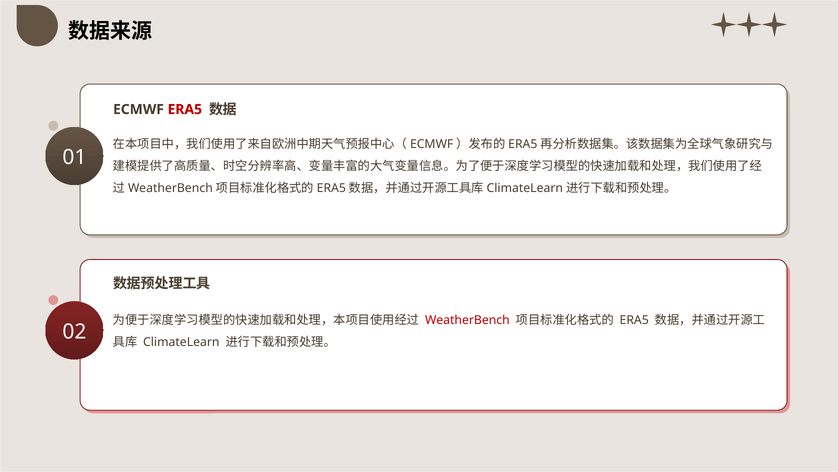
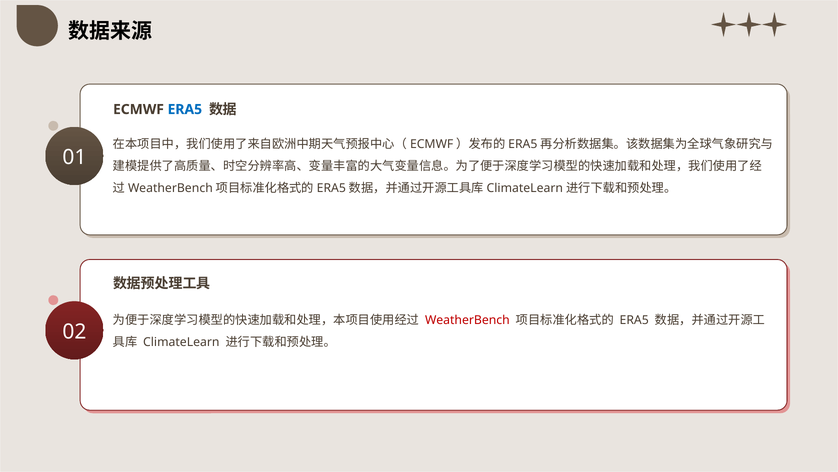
ERA5 colour: red -> blue (185, 109)
